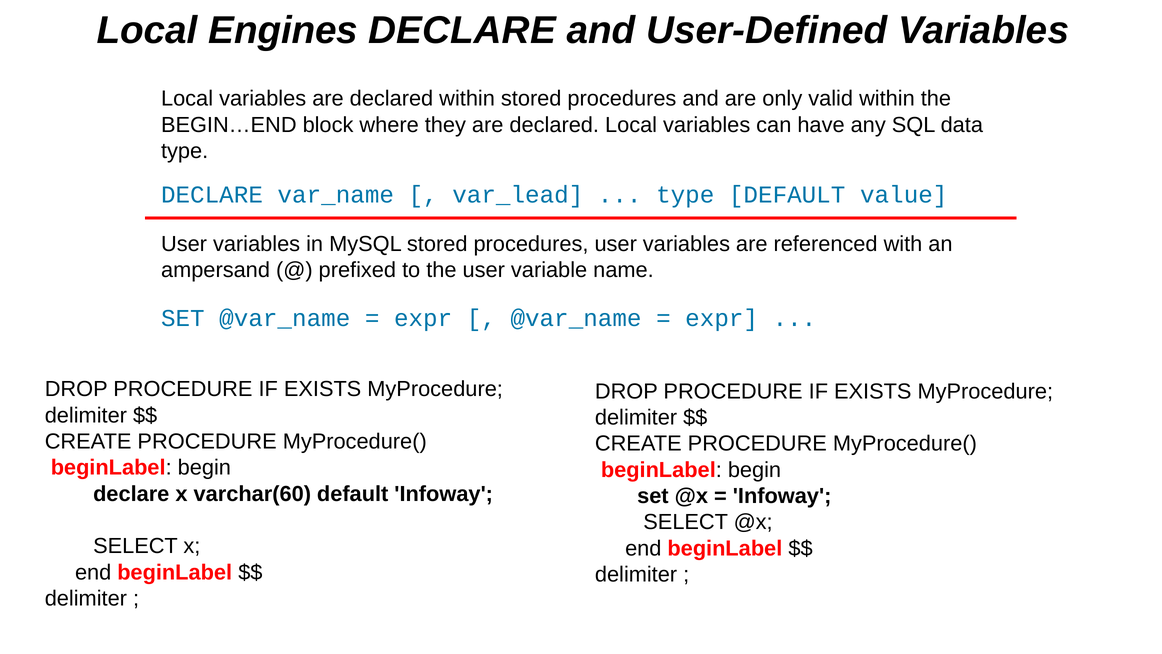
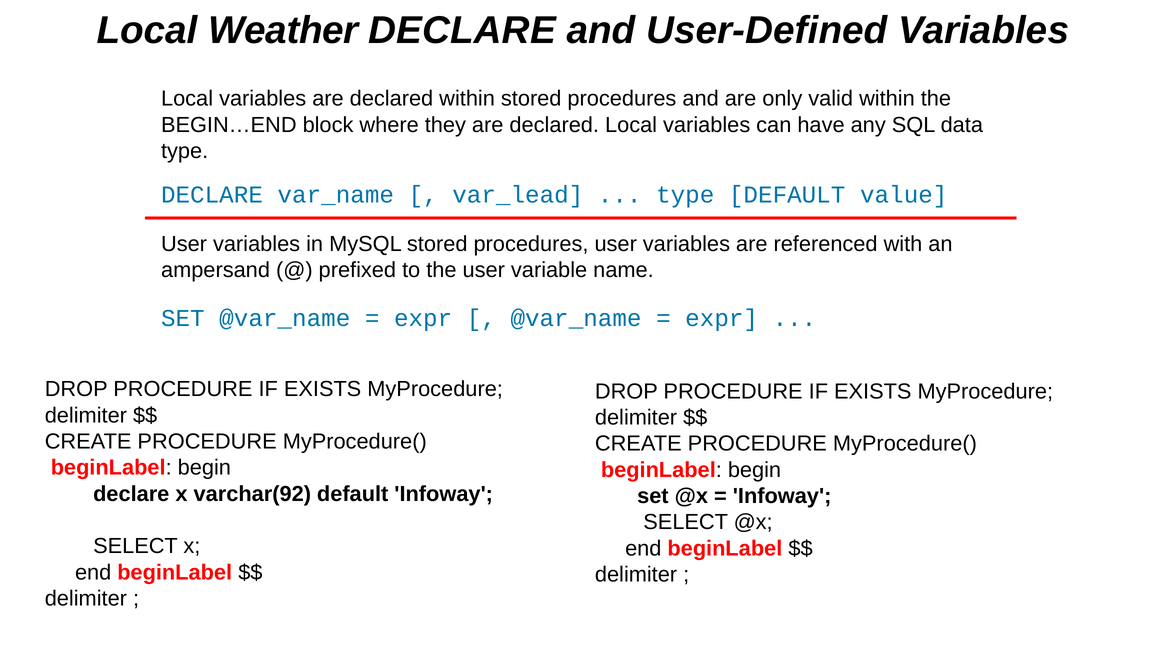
Engines: Engines -> Weather (283, 30)
varchar(60: varchar(60 -> varchar(92 (252, 494)
